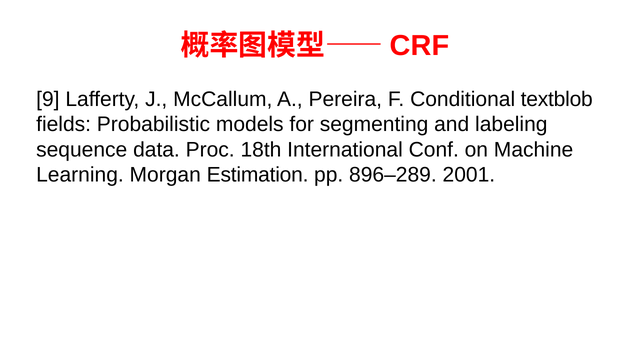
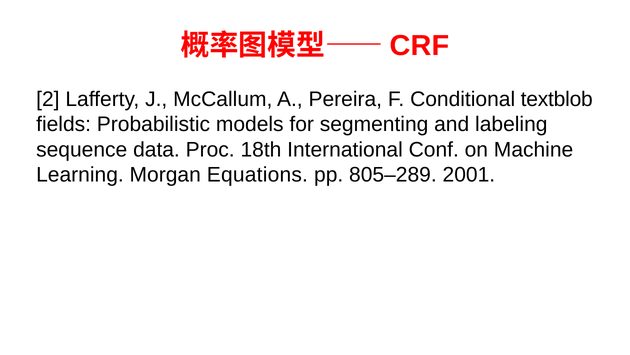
9: 9 -> 2 (48, 99)
Estimation: Estimation -> Equations (257, 175)
896–289: 896–289 -> 805–289 (393, 175)
